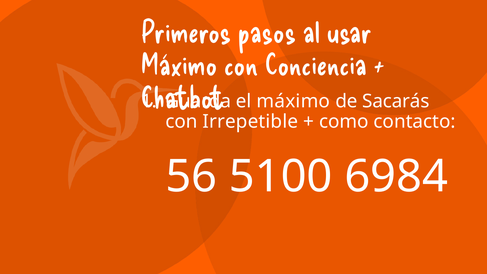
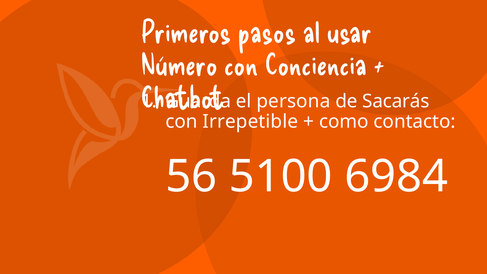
Máximo: Máximo -> Número (179, 66)
el máximo: máximo -> persona (293, 101)
